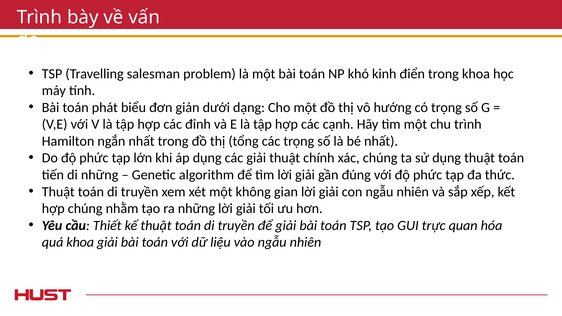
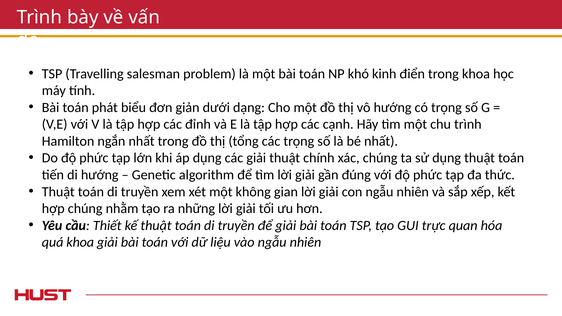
di những: những -> hướng (100, 175)
